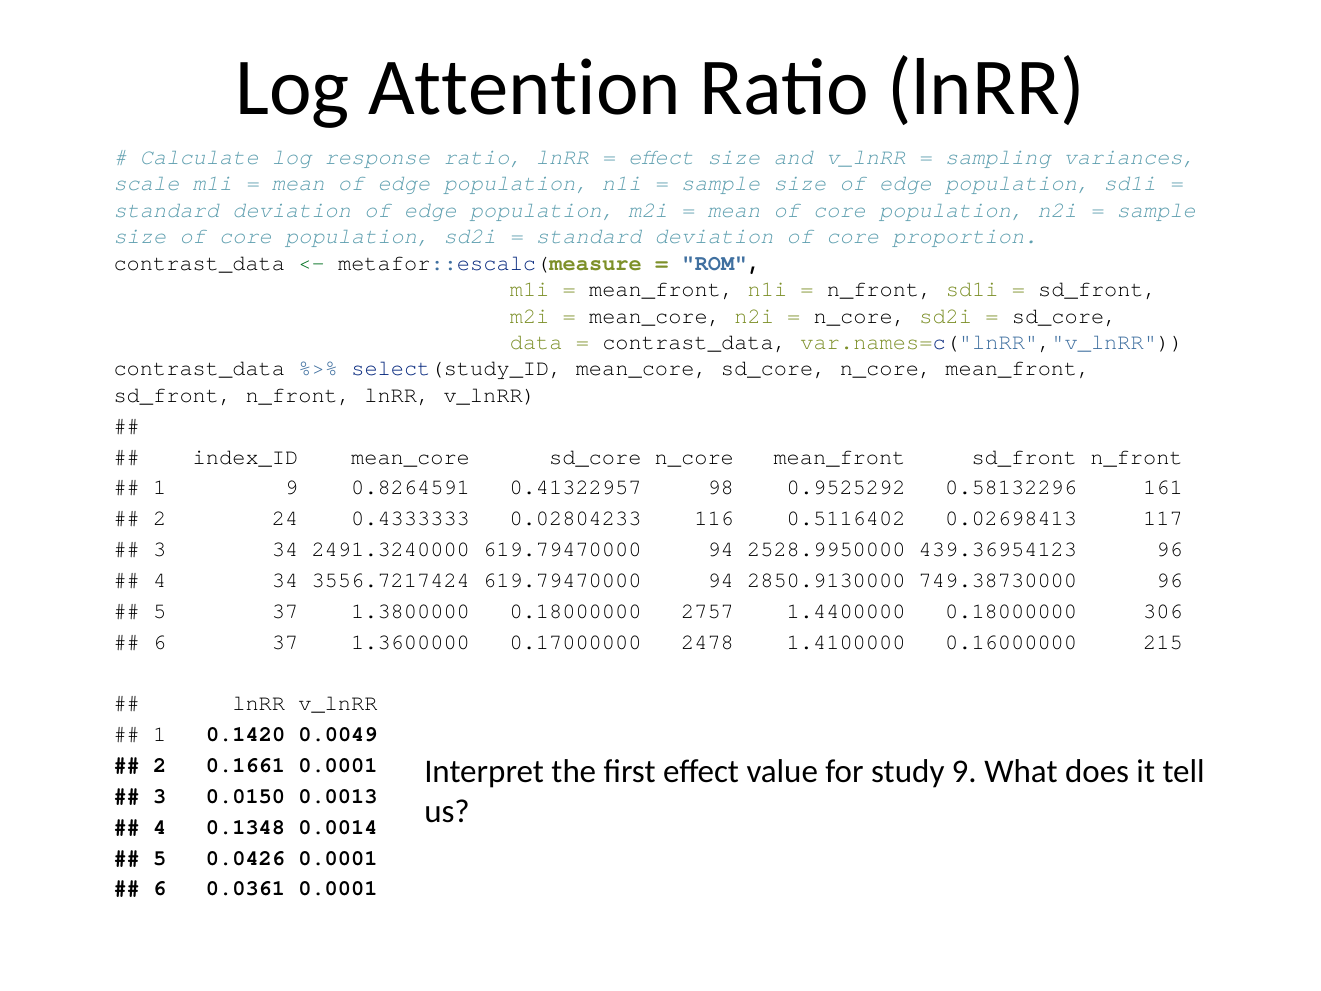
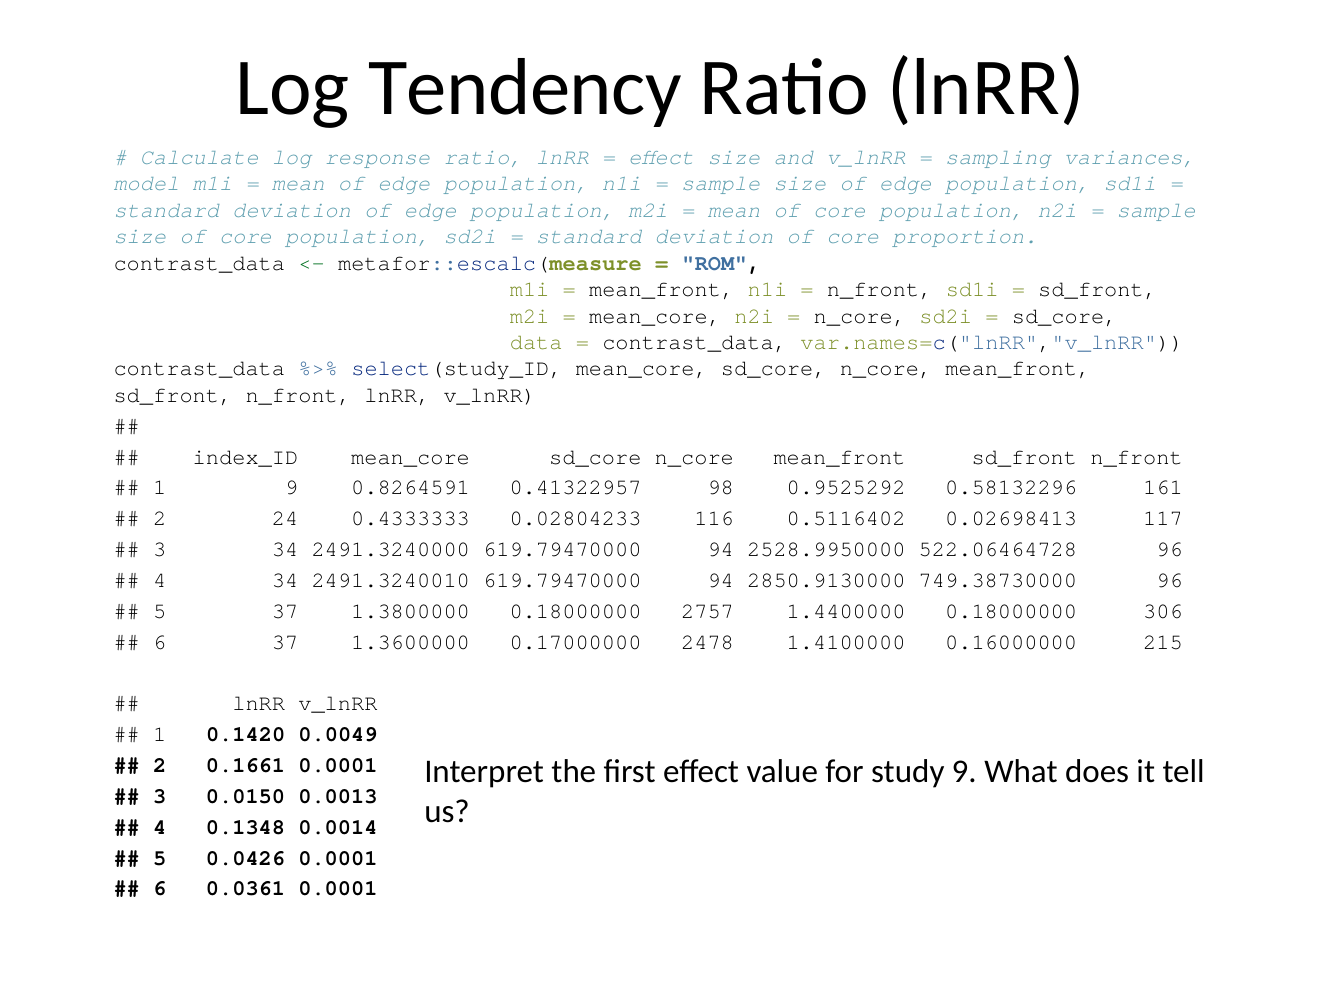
Attention: Attention -> Tendency (525, 88)
scale: scale -> model (147, 184)
439.36954123: 439.36954123 -> 522.06464728 (998, 549)
3556.7217424: 3556.7217424 -> 2491.3240010 (391, 580)
